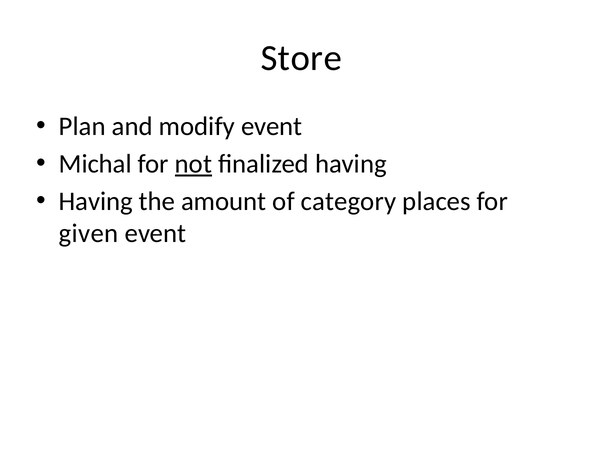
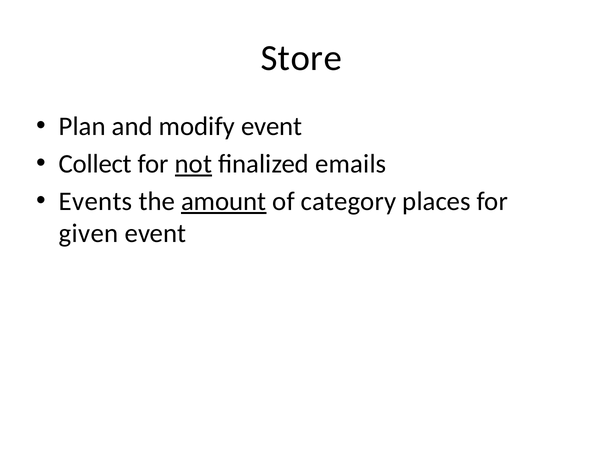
Michal: Michal -> Collect (95, 164)
finalized having: having -> emails (351, 164)
Having: Having -> Events (96, 202)
amount underline: none -> present (224, 202)
